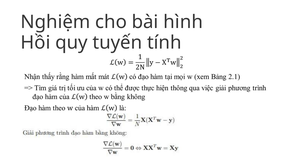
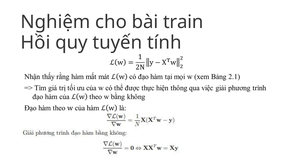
hình: hình -> train (183, 22)
